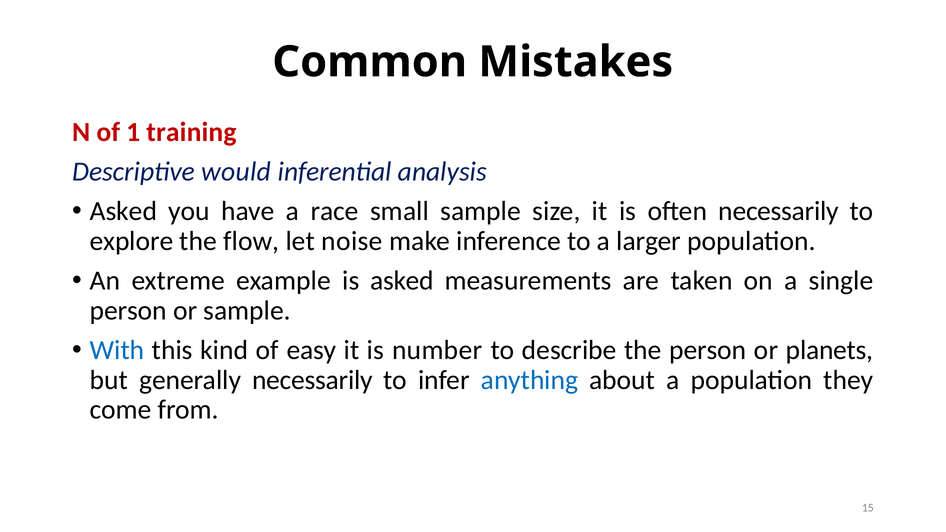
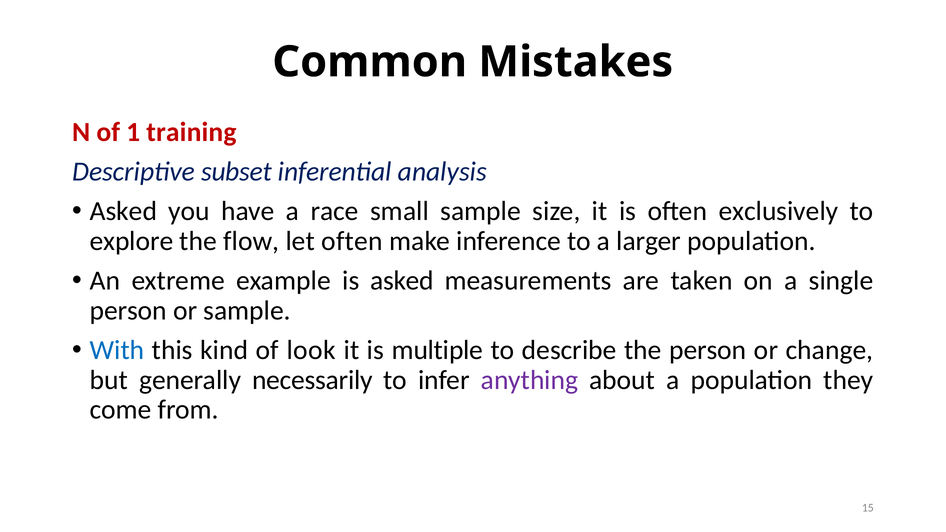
would: would -> subset (236, 172)
often necessarily: necessarily -> exclusively (778, 211)
let noise: noise -> often (352, 241)
easy: easy -> look (311, 350)
number: number -> multiple (437, 350)
planets: planets -> change (829, 350)
anything colour: blue -> purple (529, 380)
